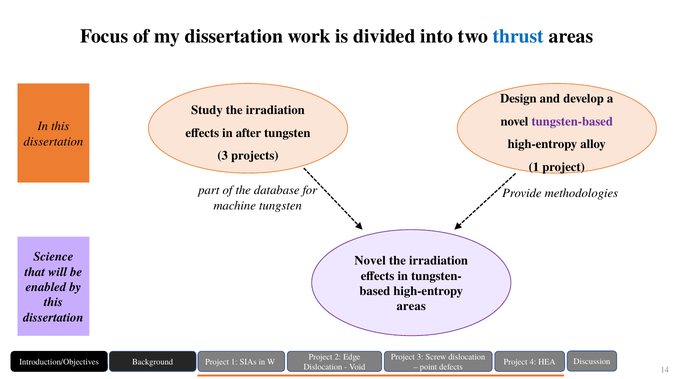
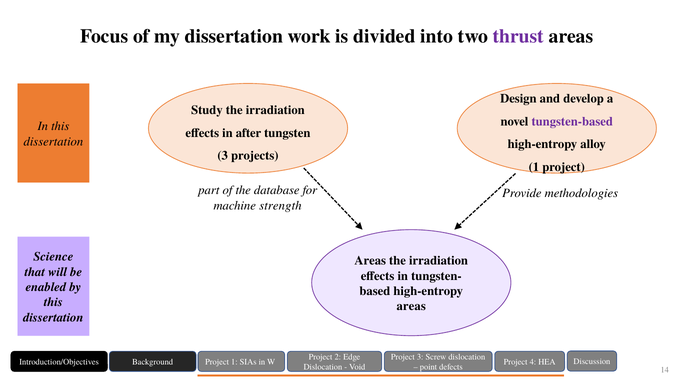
thrust colour: blue -> purple (518, 36)
machine tungsten: tungsten -> strength (280, 206)
Novel: Novel -> Areas (370, 261)
